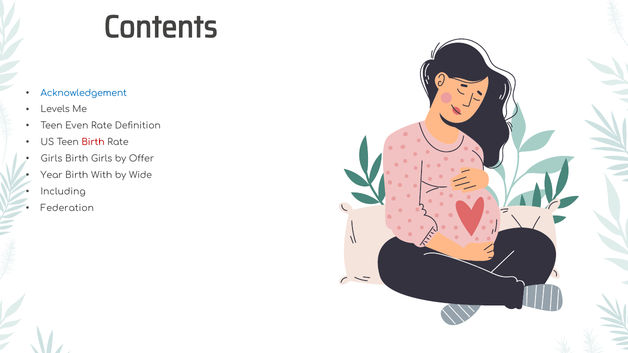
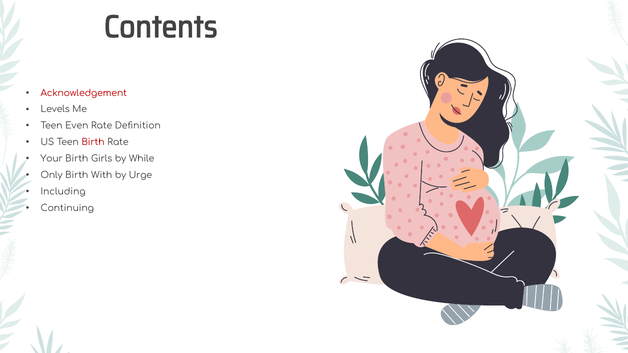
Acknowledgement colour: blue -> red (84, 93)
Girls: Girls -> Your (52, 159)
Offer: Offer -> While (142, 159)
Year: Year -> Only (52, 175)
Wide: Wide -> Urge (140, 175)
Federation: Federation -> Continuing (67, 208)
